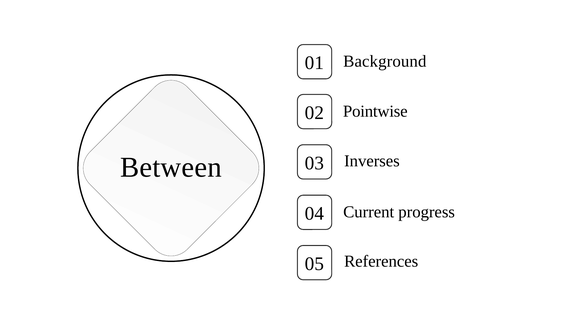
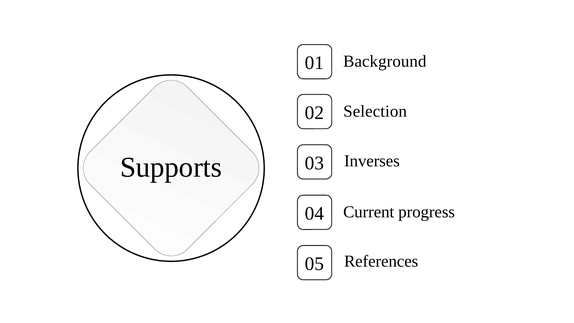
Pointwise: Pointwise -> Selection (375, 111)
Between: Between -> Supports (171, 167)
